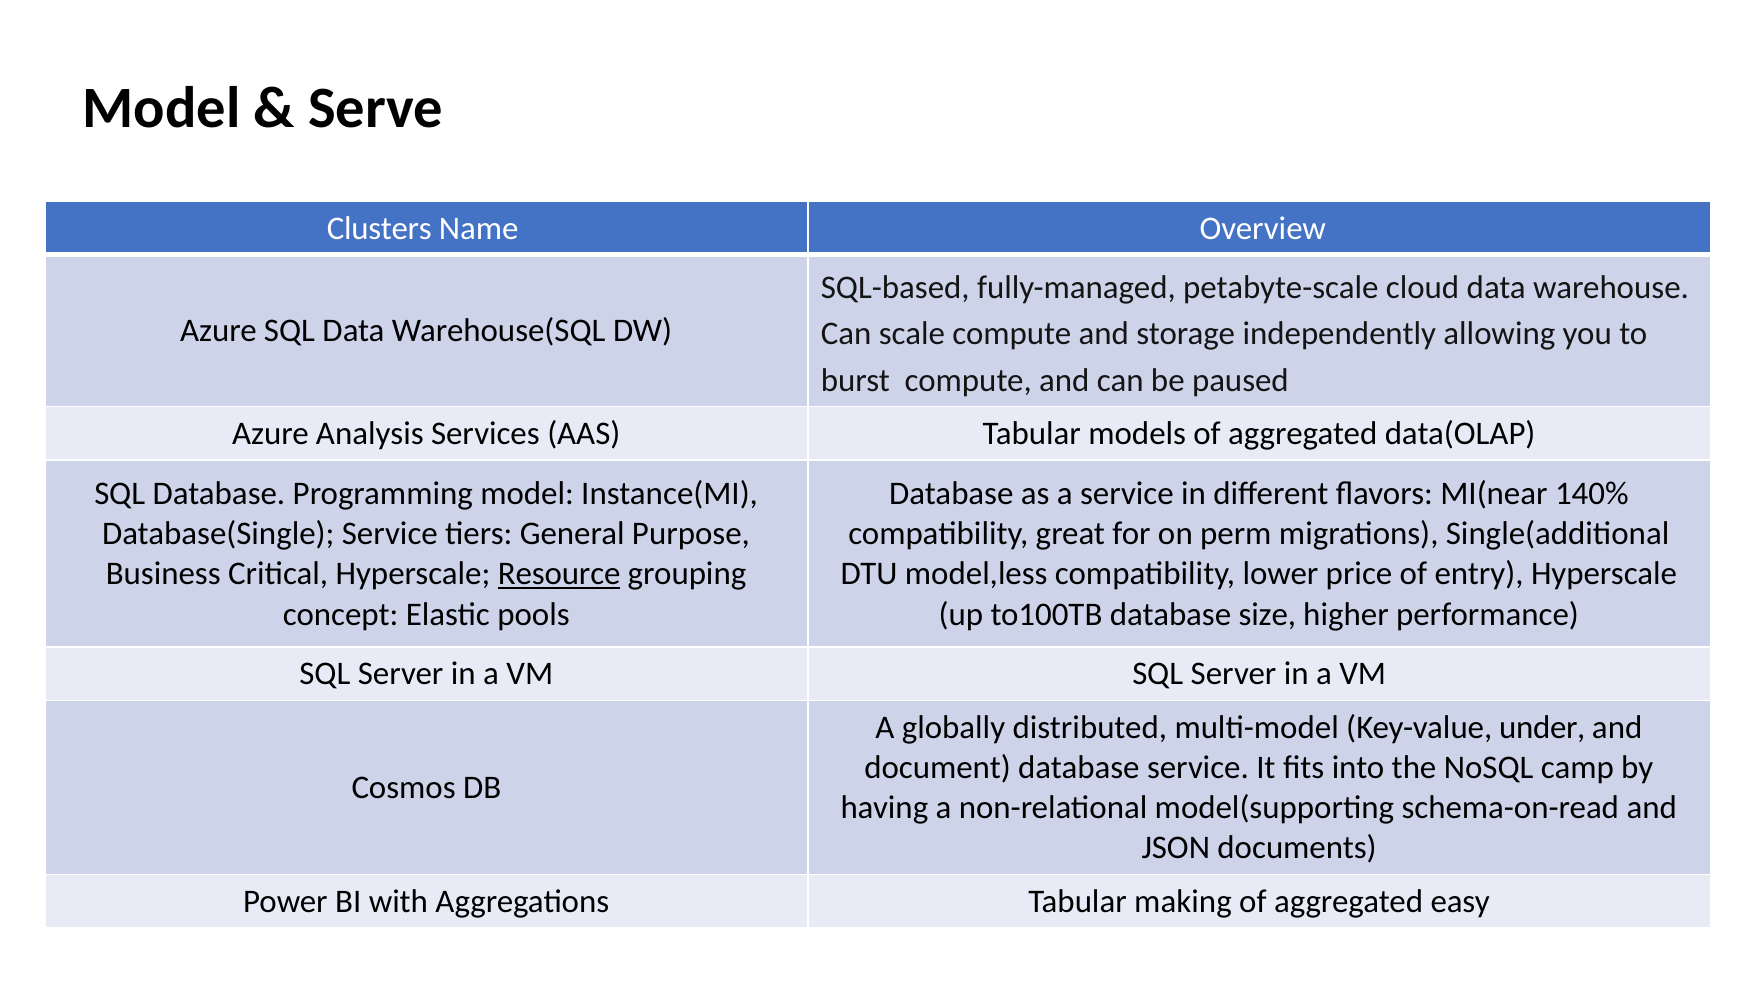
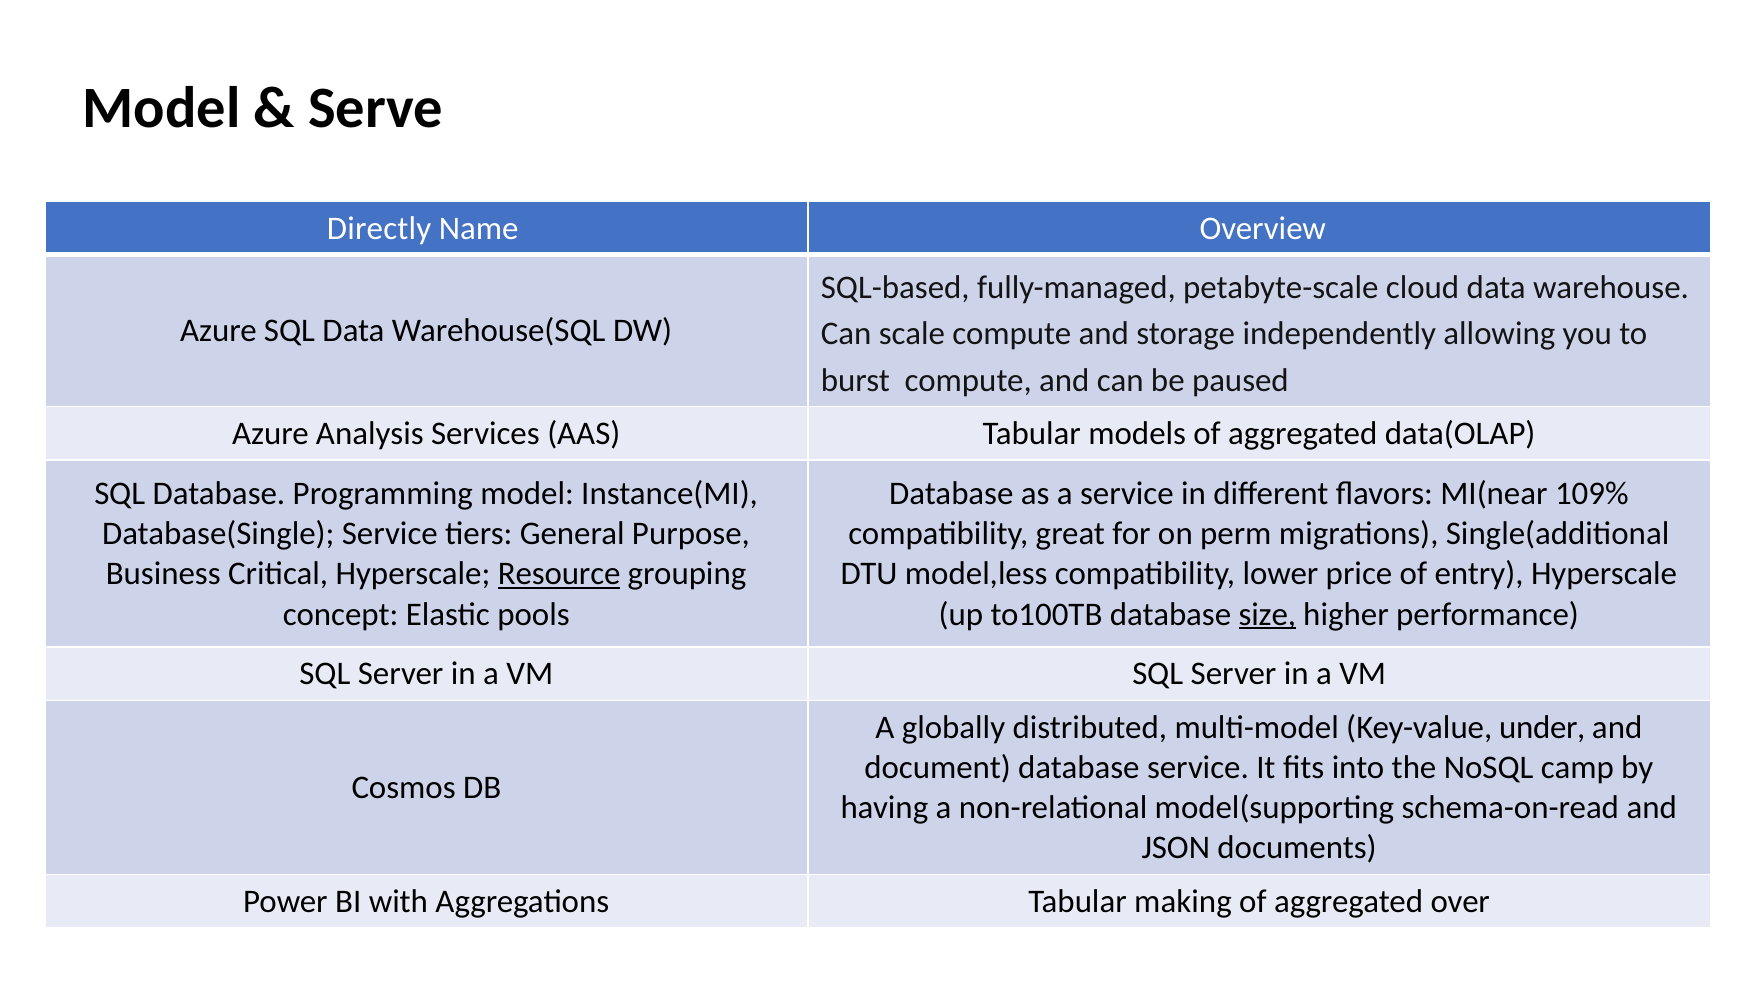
Clusters: Clusters -> Directly (379, 228)
140%: 140% -> 109% (1592, 493)
size underline: none -> present (1267, 614)
easy: easy -> over (1460, 901)
